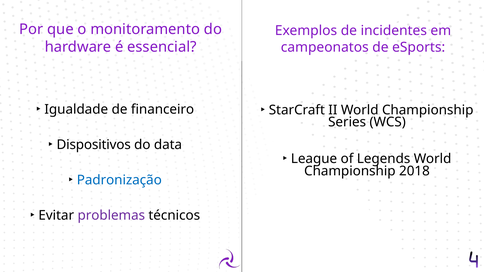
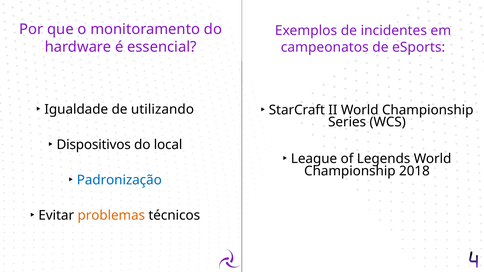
financeiro: financeiro -> utilizando (162, 110)
data: data -> local (168, 145)
problemas colour: purple -> orange (111, 216)
